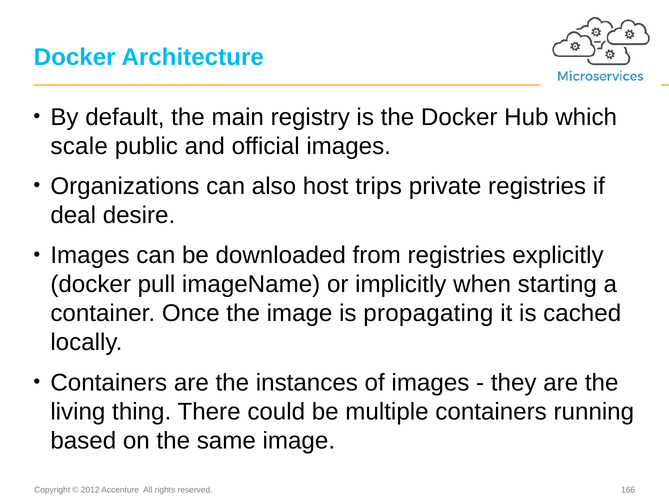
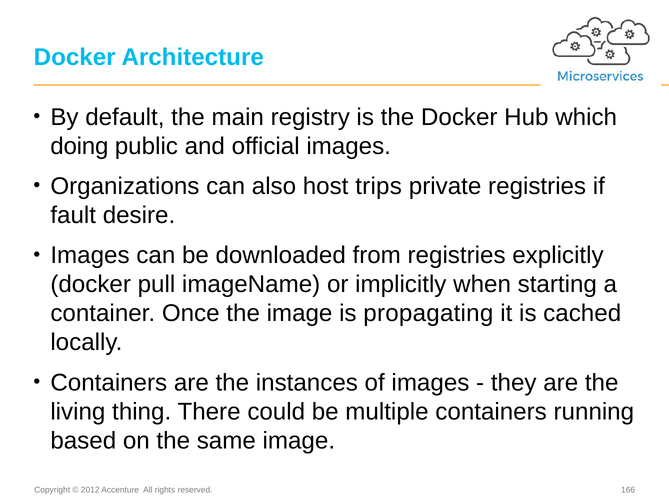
scale: scale -> doing (79, 146)
deal: deal -> fault (73, 215)
